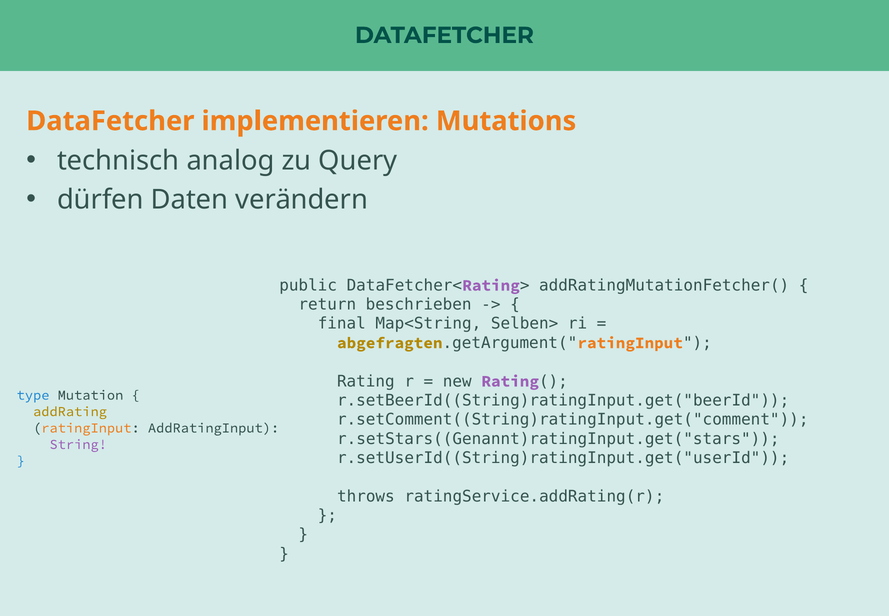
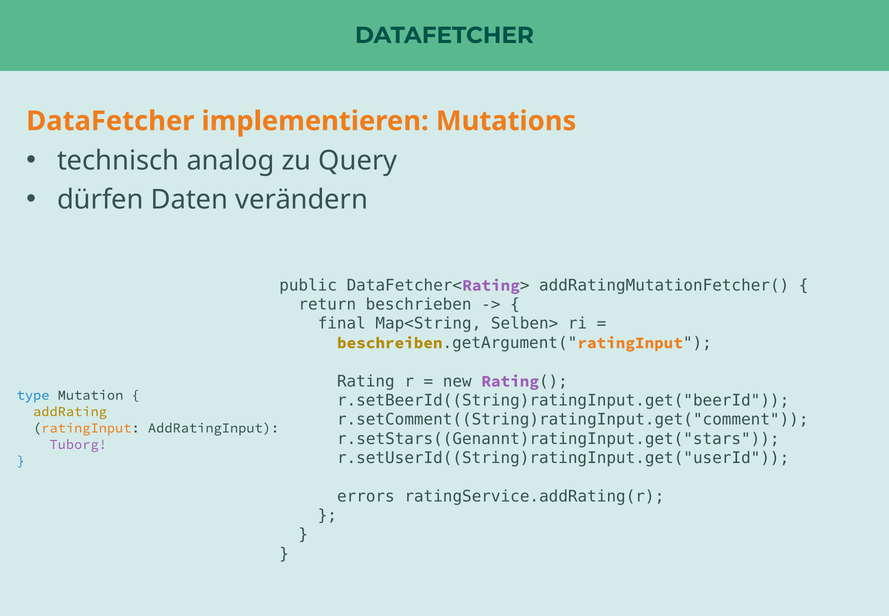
abgefragten: abgefragten -> beschreiben (390, 343)
String: String -> Tuborg (78, 444)
throws: throws -> errors (366, 496)
